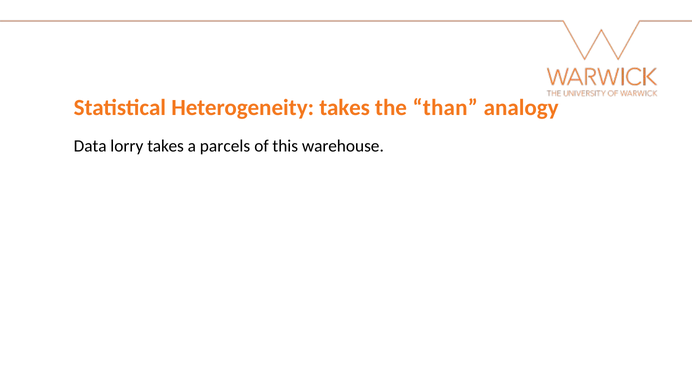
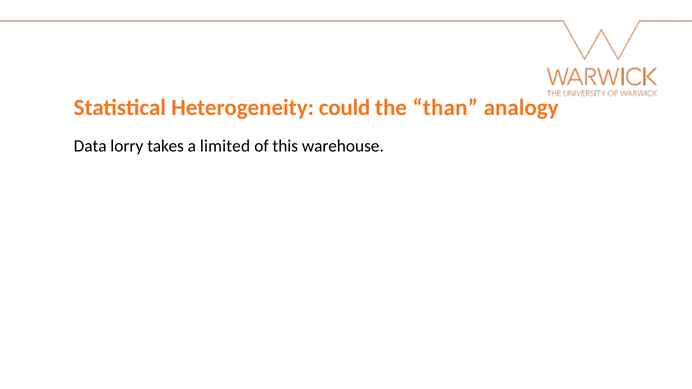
Heterogeneity takes: takes -> could (345, 108)
parcels: parcels -> limited (225, 146)
